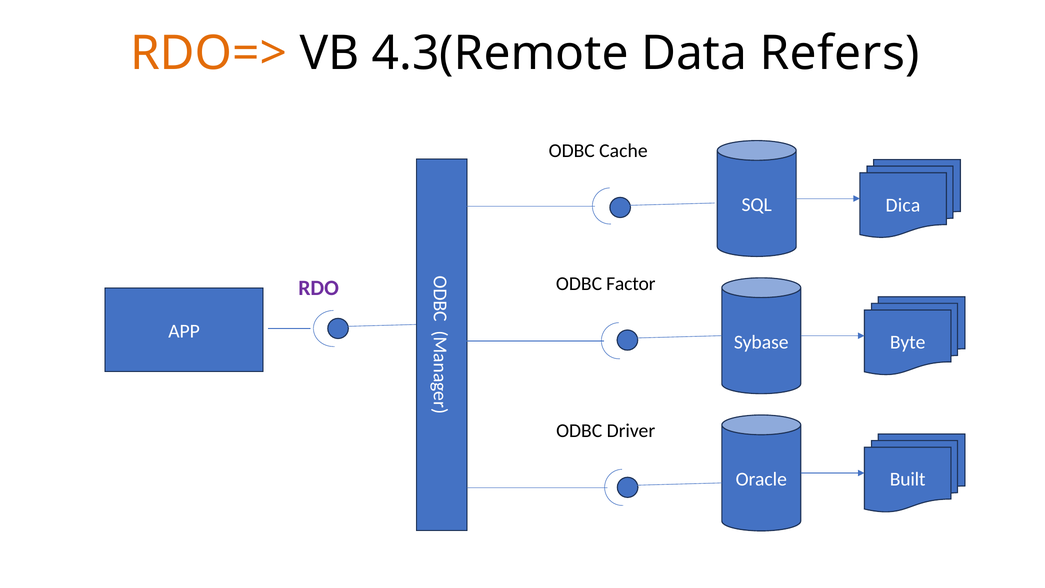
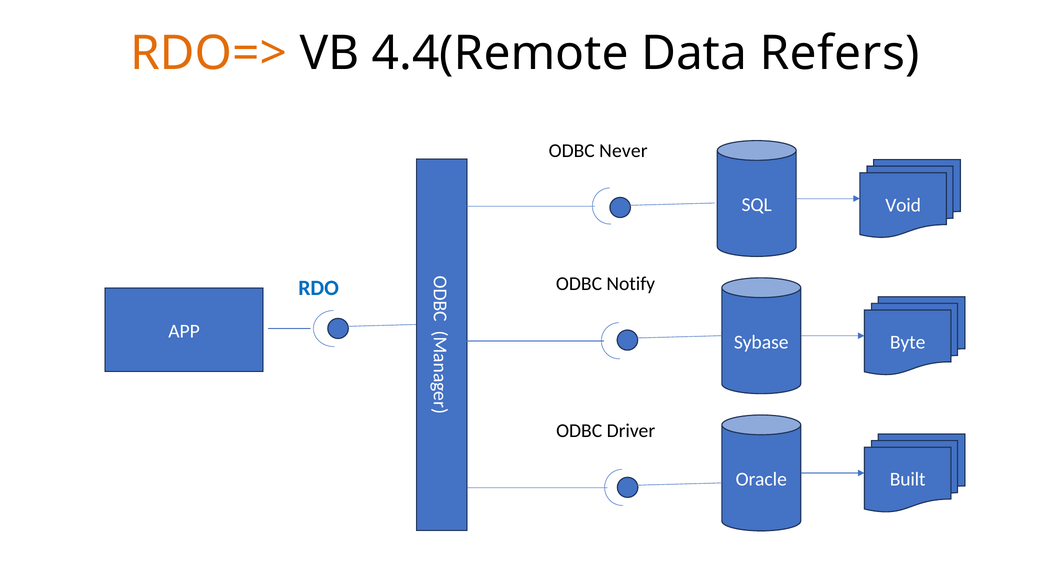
4.3(Remote: 4.3(Remote -> 4.4(Remote (500, 53)
Cache: Cache -> Never (623, 151)
Dica: Dica -> Void (903, 205)
Factor: Factor -> Notify (631, 283)
RDO colour: purple -> blue (319, 288)
